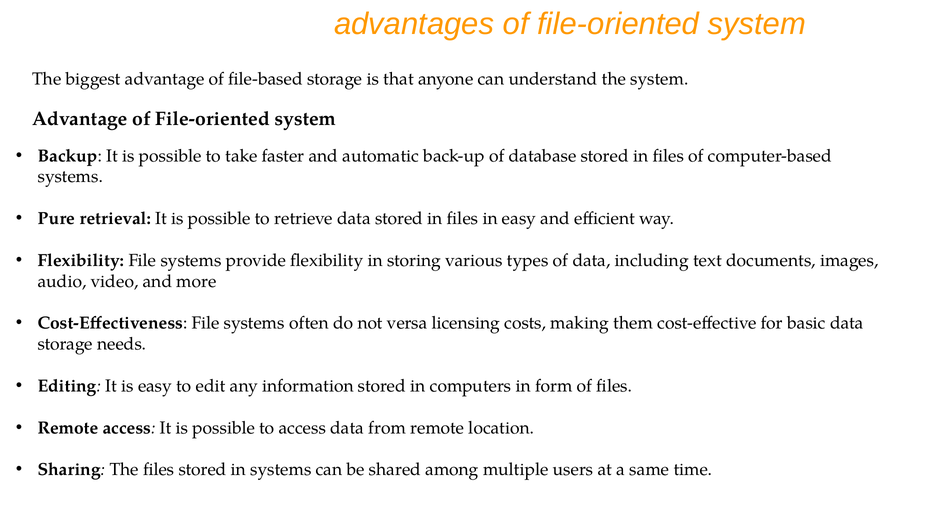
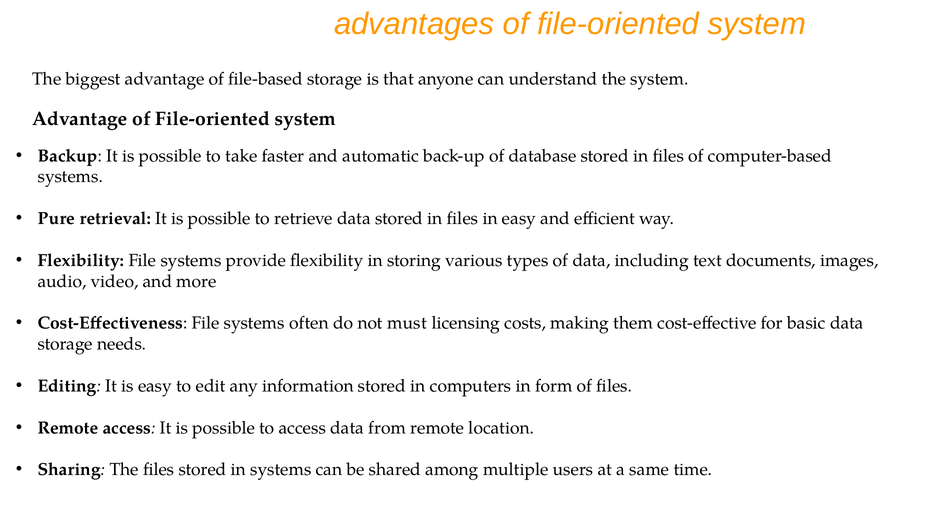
versa: versa -> must (407, 323)
